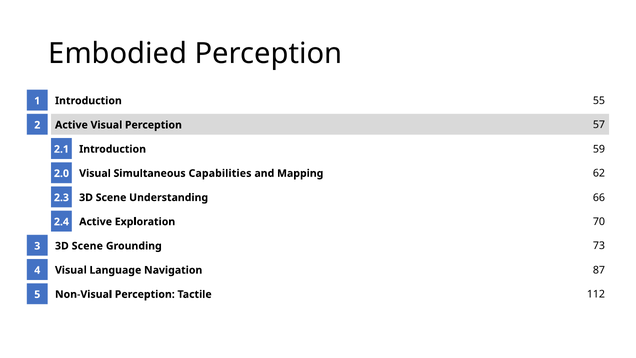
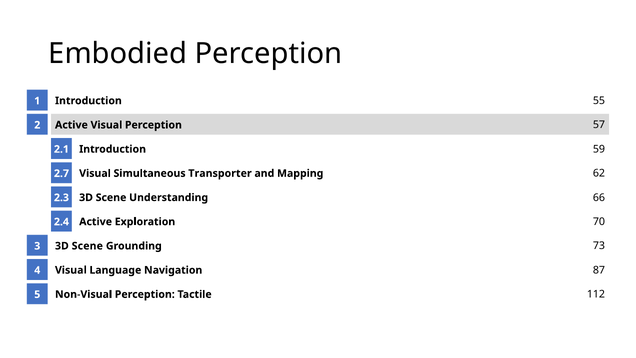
Capabilities: Capabilities -> Transporter (220, 173)
2.0: 2.0 -> 2.7 (61, 173)
